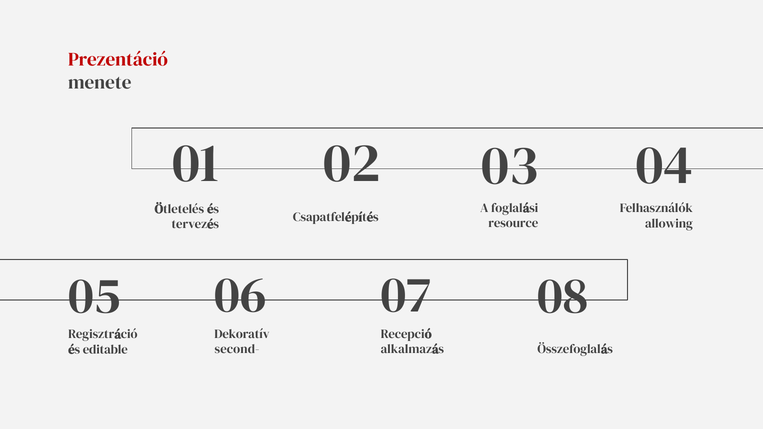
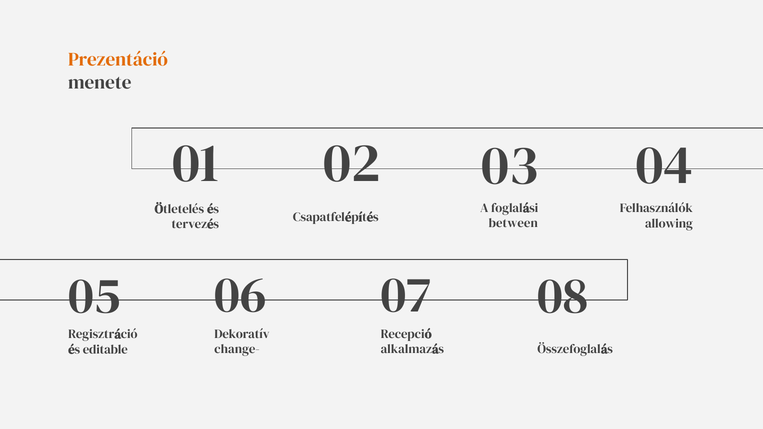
Prezentáció colour: red -> orange (118, 60)
resource: resource -> between (513, 223)
second-: second- -> change- (237, 349)
